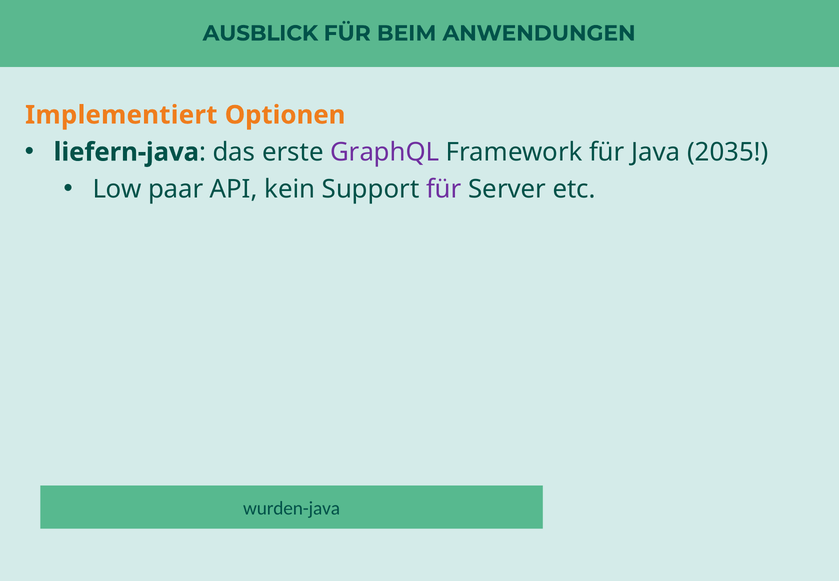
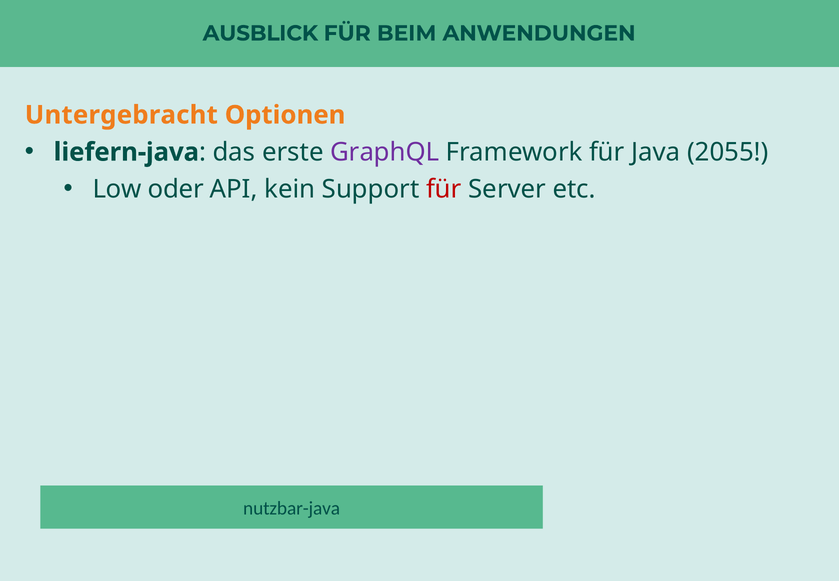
Implementiert: Implementiert -> Untergebracht (121, 115)
2035: 2035 -> 2055 (728, 152)
paar: paar -> oder (176, 189)
für colour: purple -> red (444, 189)
wurden-java: wurden-java -> nutzbar-java (292, 508)
